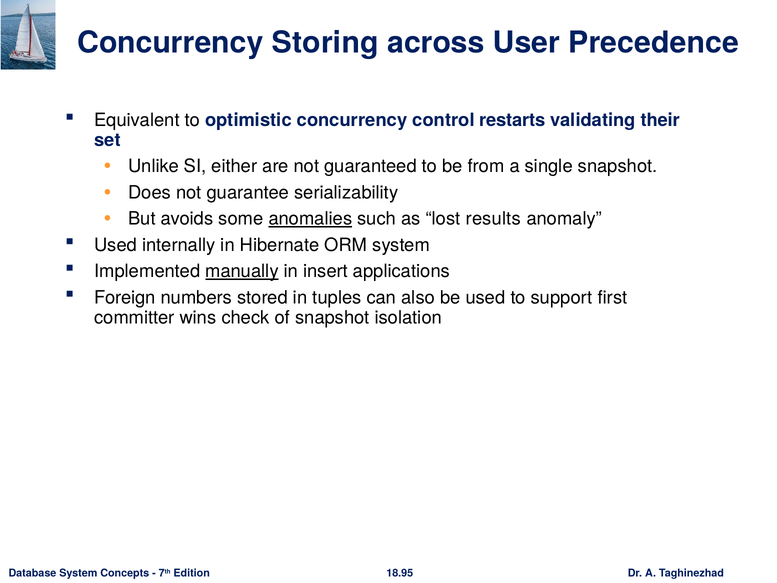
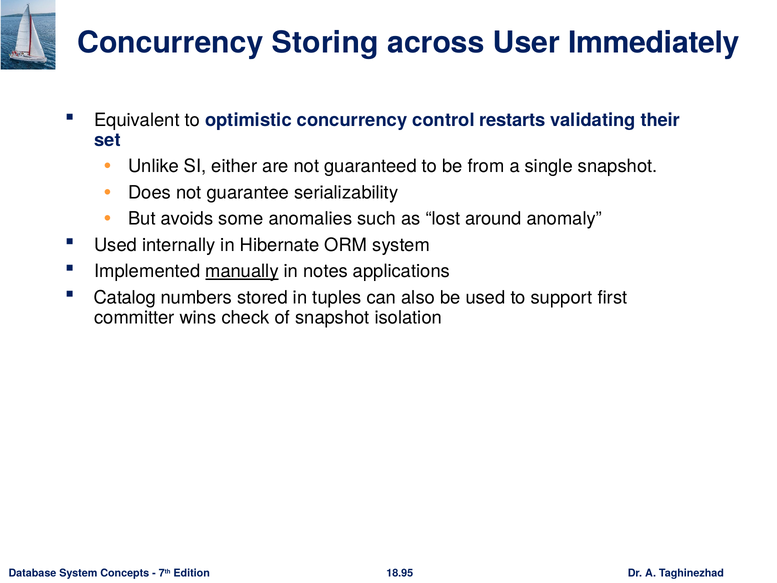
Precedence: Precedence -> Immediately (654, 43)
anomalies underline: present -> none (310, 219)
results: results -> around (493, 219)
insert: insert -> notes (326, 271)
Foreign: Foreign -> Catalog (125, 297)
